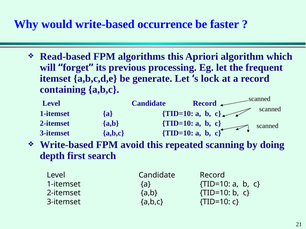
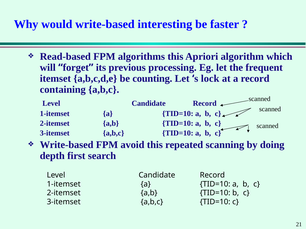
occurrence: occurrence -> interesting (165, 24)
generate: generate -> counting (152, 79)
